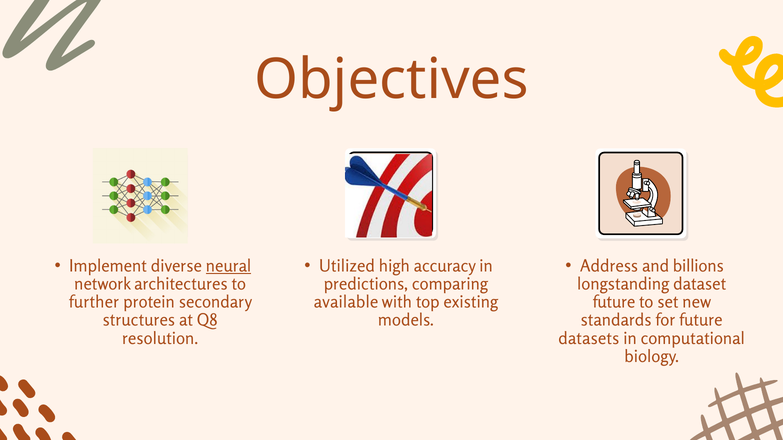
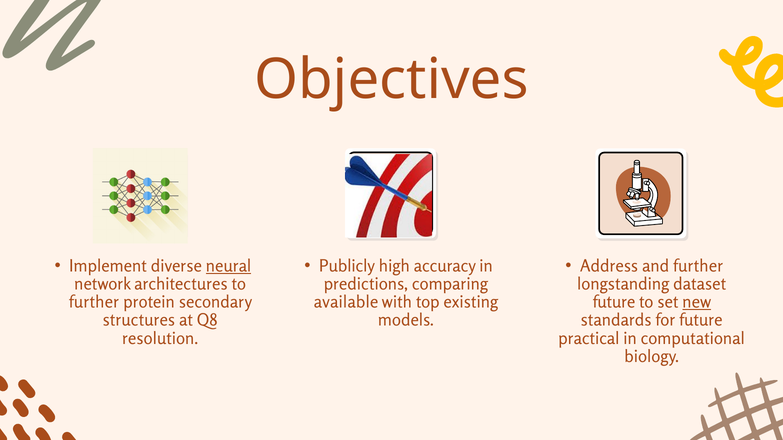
Utilized: Utilized -> Publicly (347, 266)
and billions: billions -> further (698, 266)
new underline: none -> present (697, 303)
datasets: datasets -> practical (589, 339)
